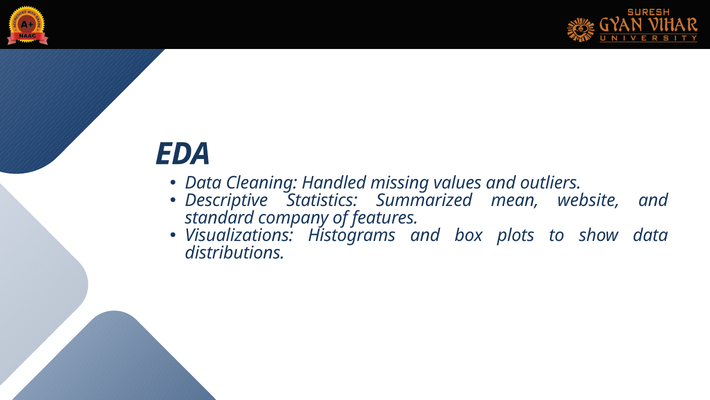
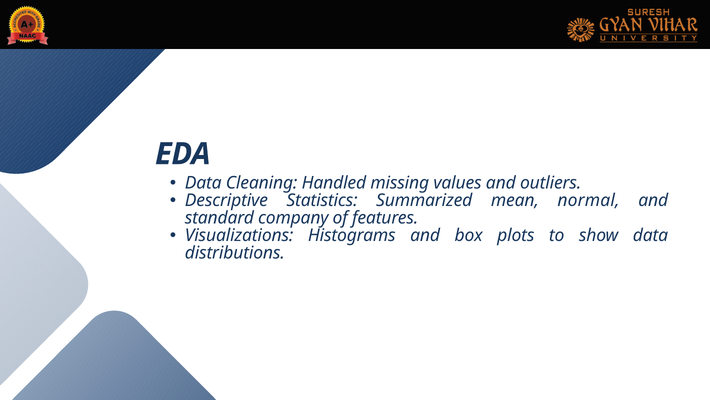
website: website -> normal (588, 200)
